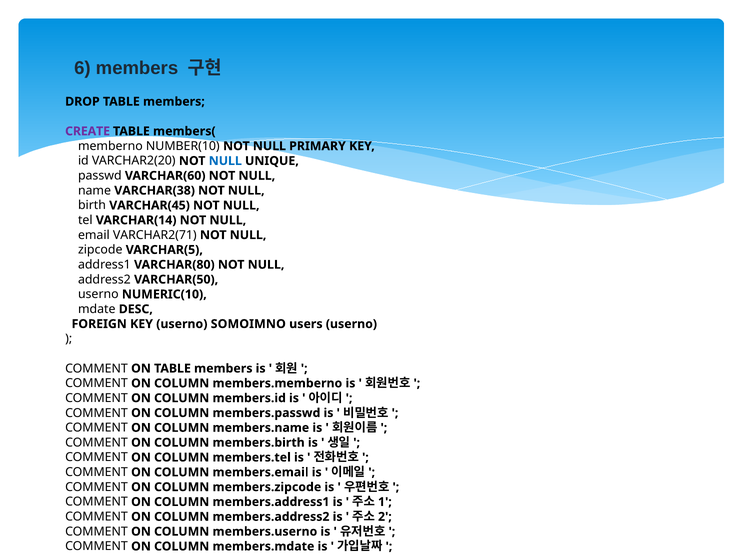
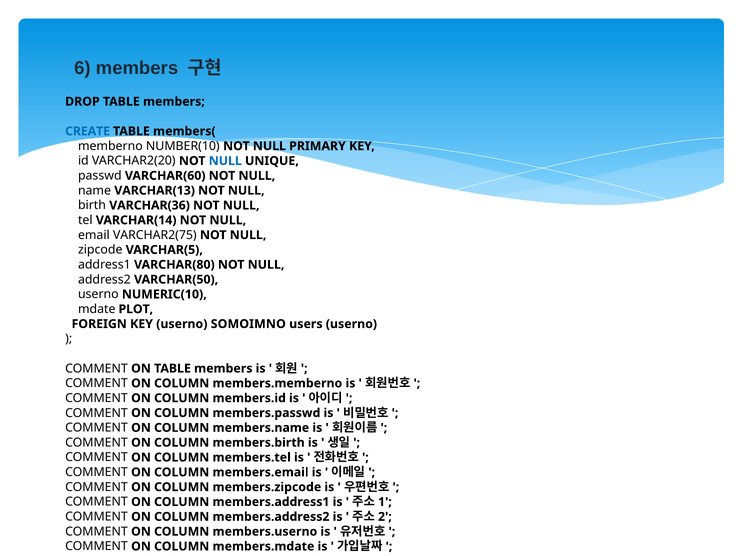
CREATE colour: purple -> blue (88, 131)
VARCHAR(38: VARCHAR(38 -> VARCHAR(13 (155, 191)
VARCHAR(45: VARCHAR(45 -> VARCHAR(36 (150, 206)
VARCHAR2(71: VARCHAR2(71 -> VARCHAR2(75 (155, 235)
DESC: DESC -> PLOT (136, 309)
